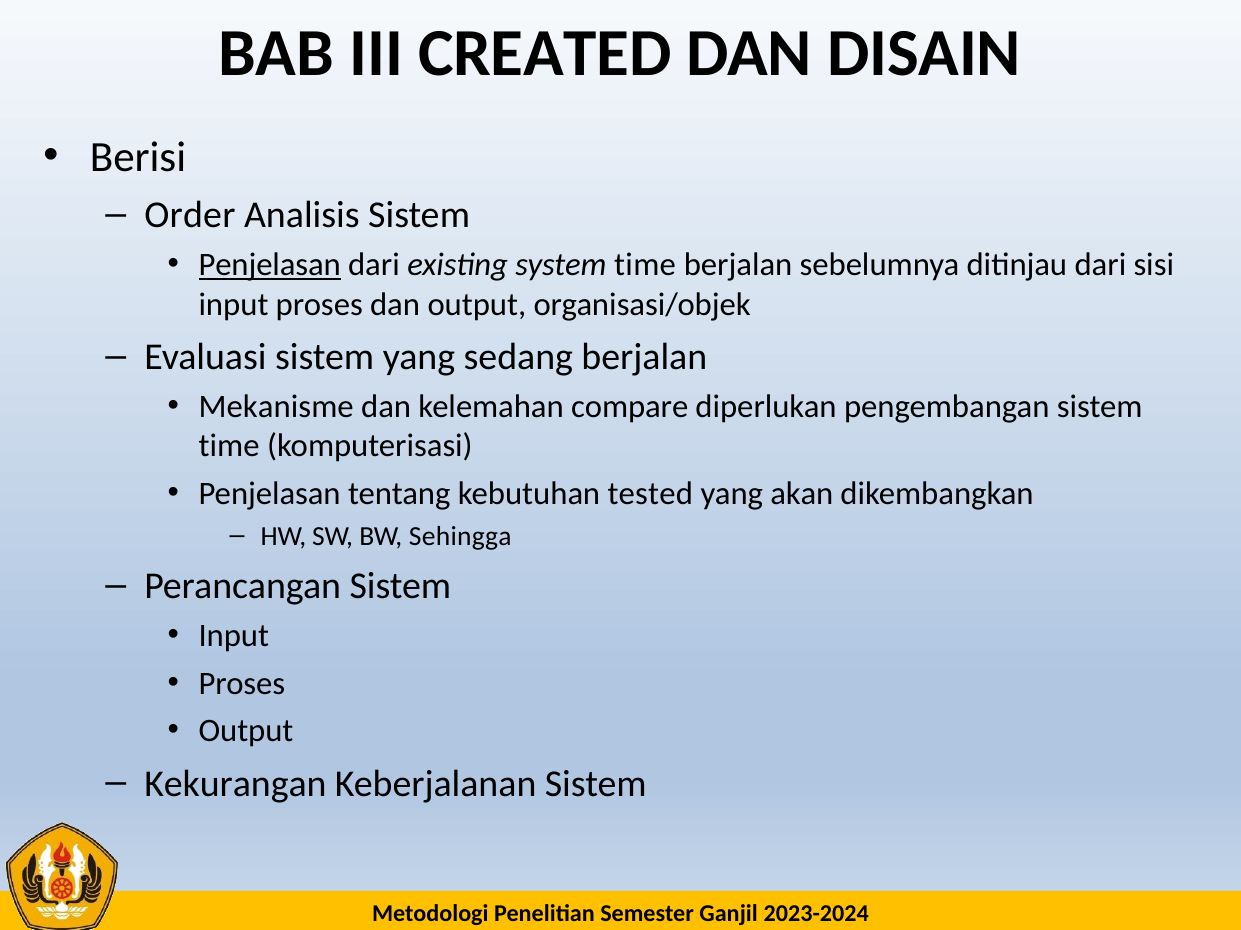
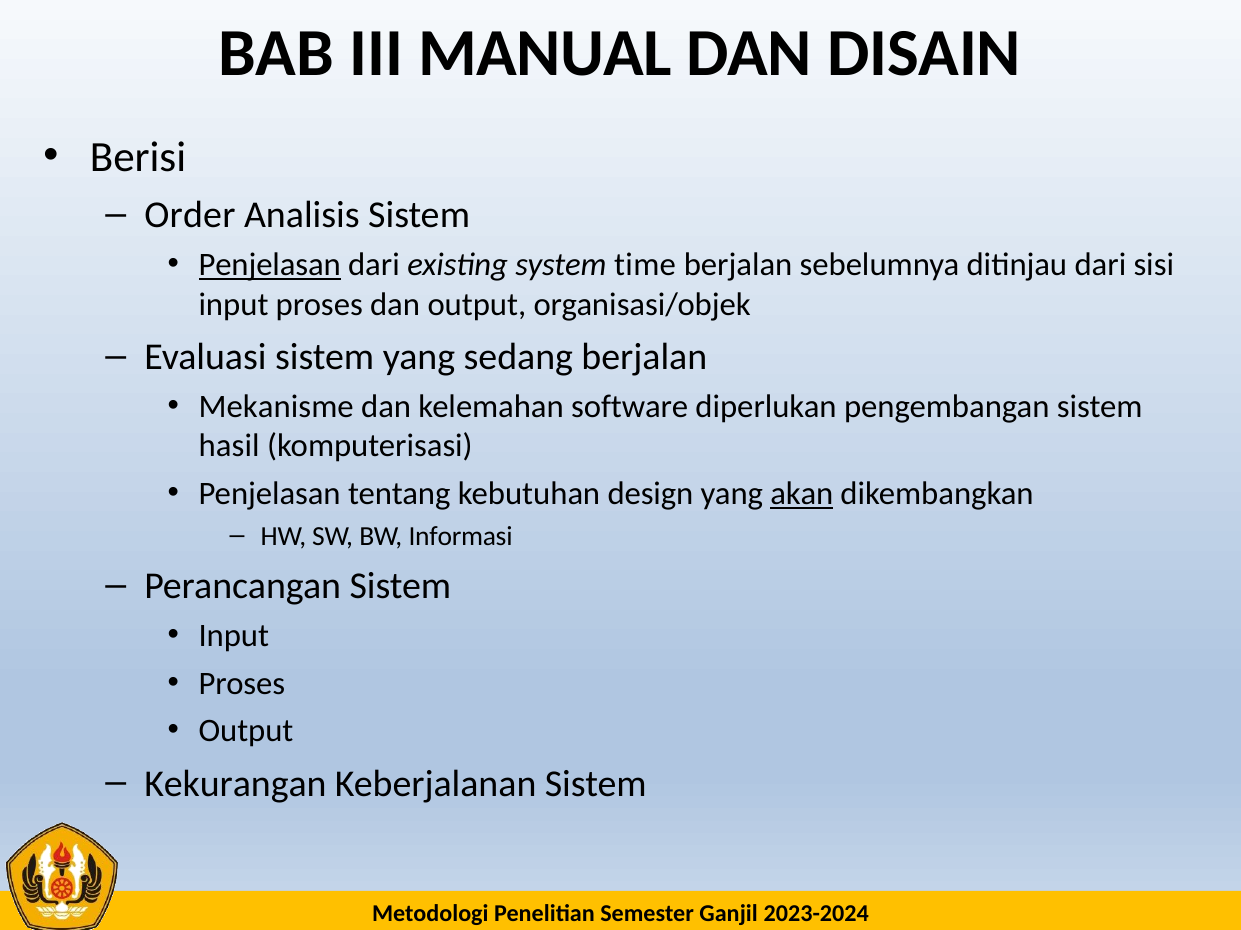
CREATED: CREATED -> MANUAL (545, 53)
compare: compare -> software (630, 407)
time: time -> hasil (229, 446)
tested: tested -> design (650, 494)
akan underline: none -> present (802, 494)
Sehingga: Sehingga -> Informasi (461, 537)
